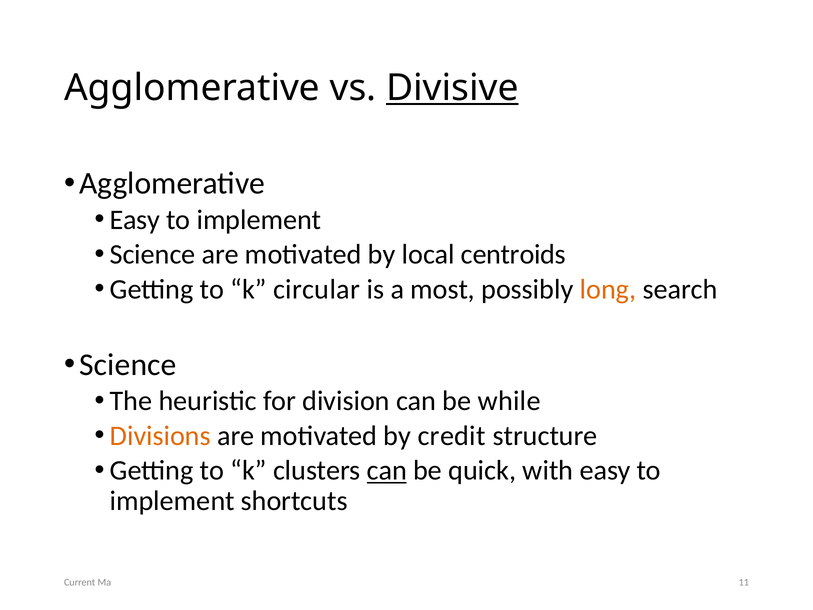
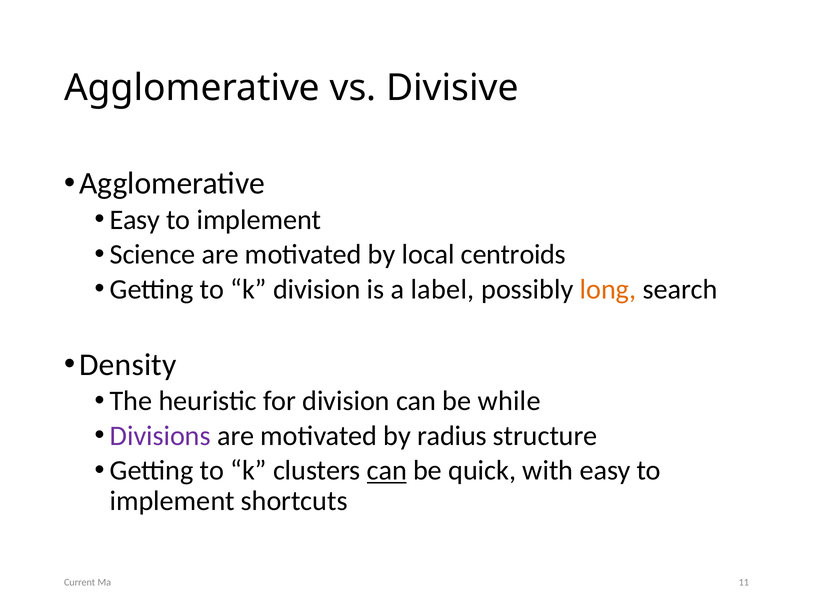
Divisive underline: present -> none (452, 88)
k circular: circular -> division (317, 289)
most: most -> label (443, 289)
Science: Science -> Density (128, 364)
Divisions colour: orange -> purple (160, 436)
credit: credit -> radius (452, 436)
